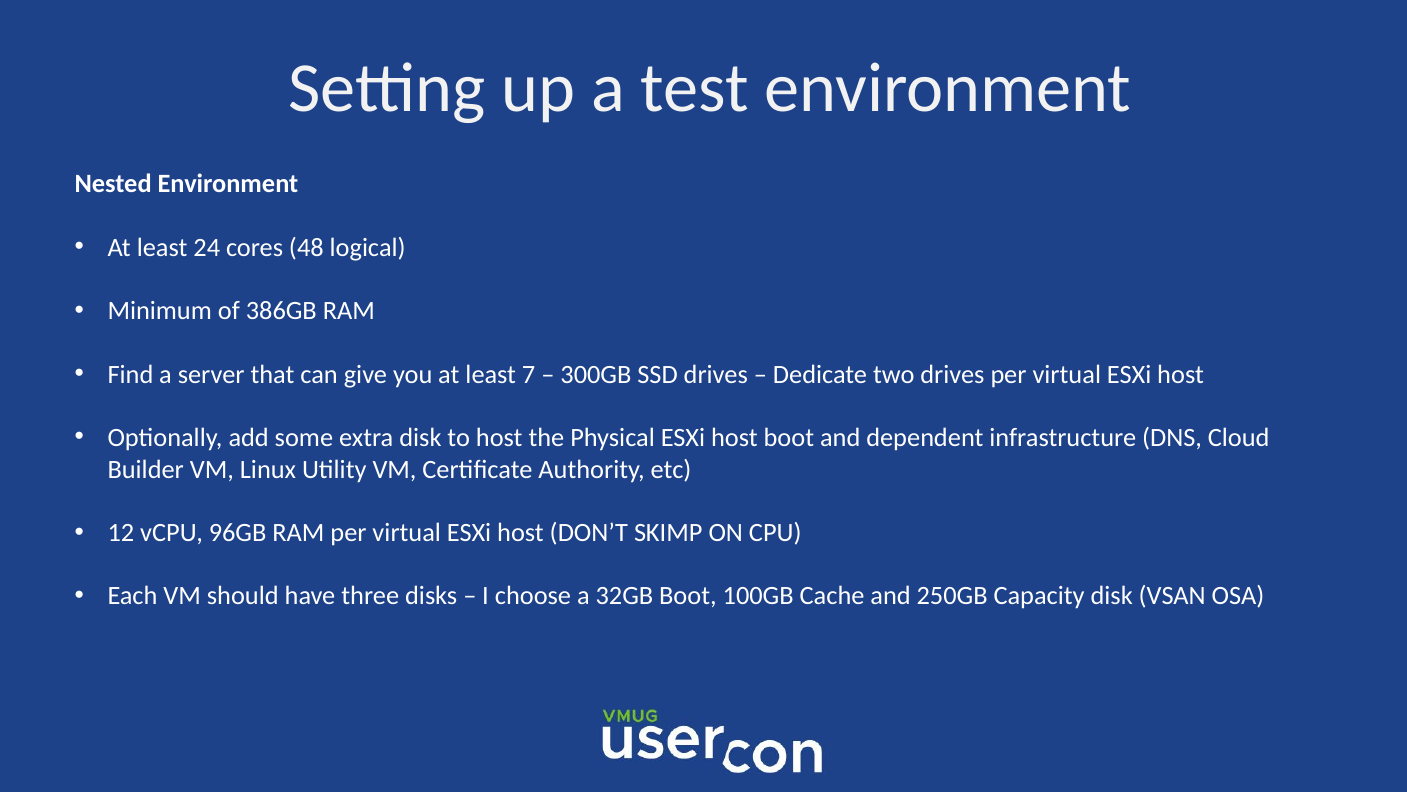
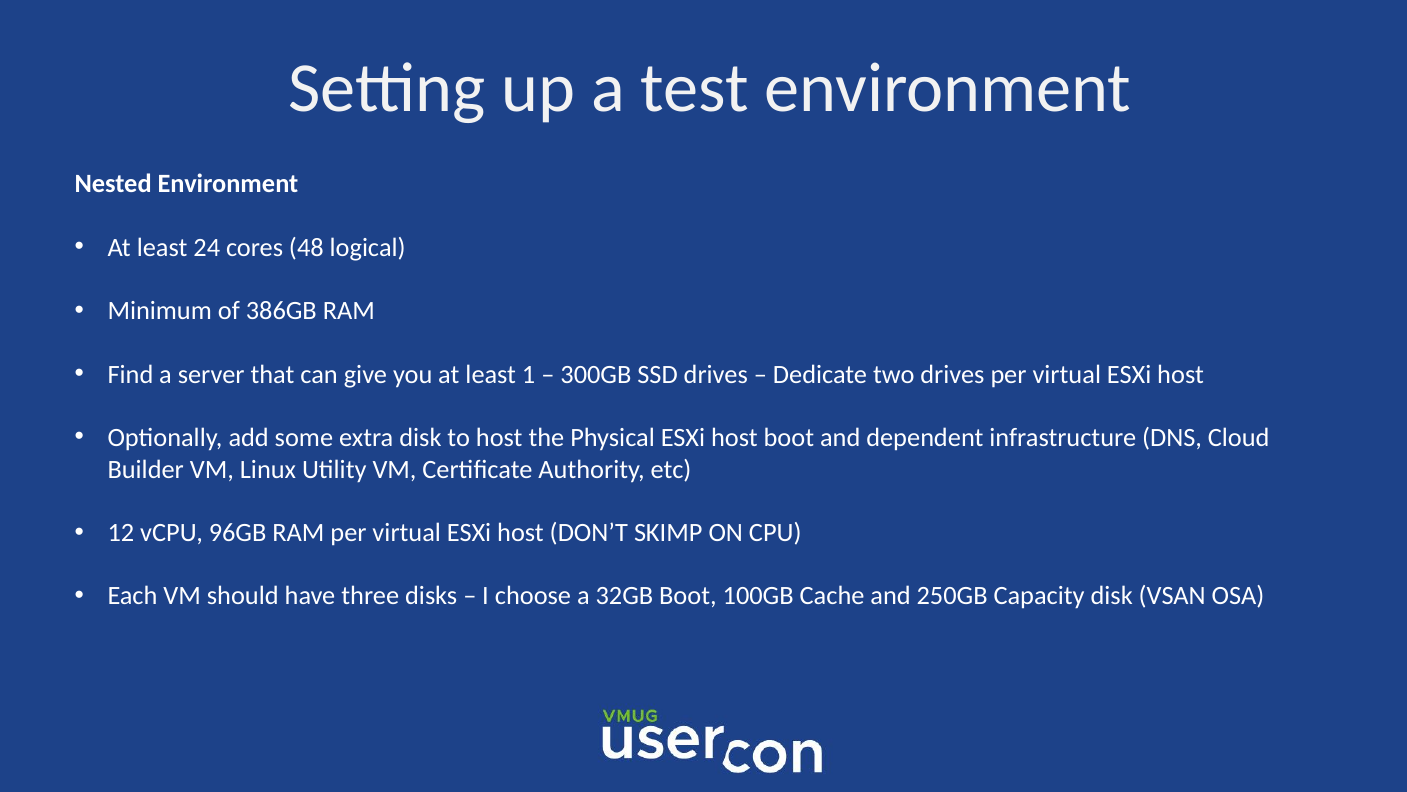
7: 7 -> 1 (529, 374)
